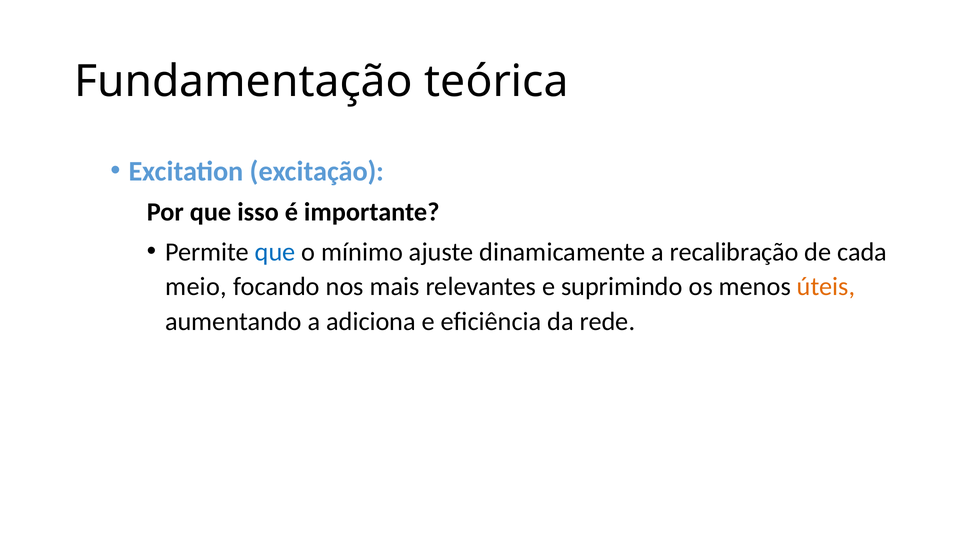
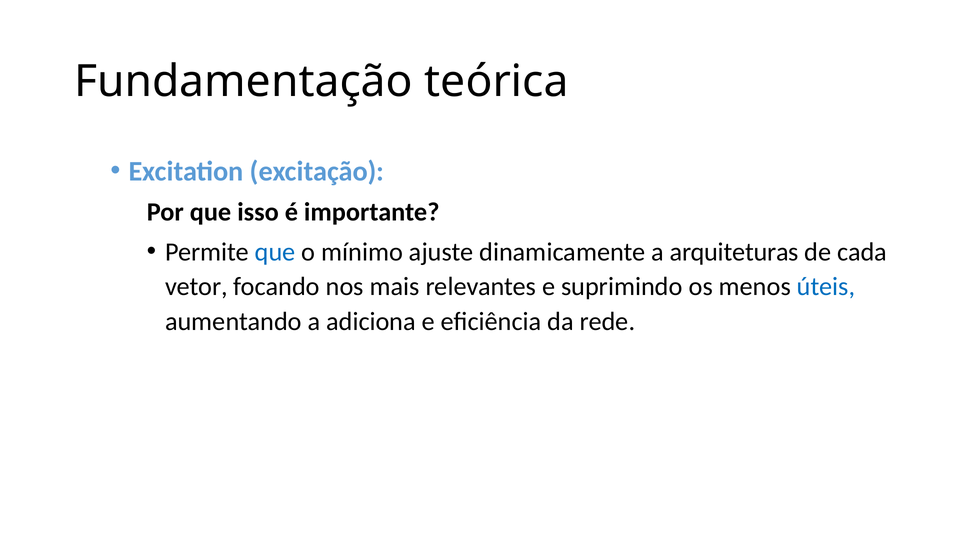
recalibração: recalibração -> arquiteturas (734, 252)
meio: meio -> vetor (196, 287)
úteis colour: orange -> blue (826, 287)
